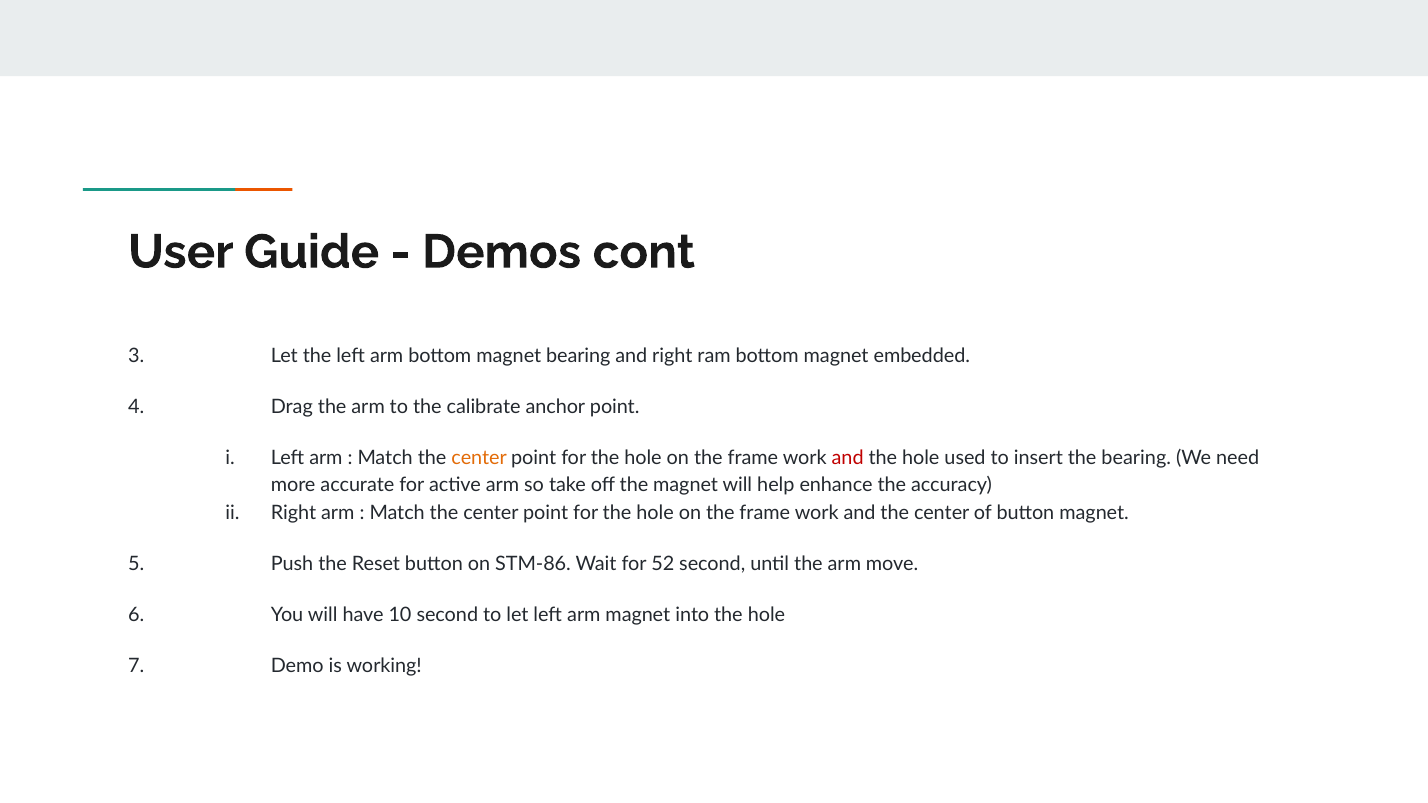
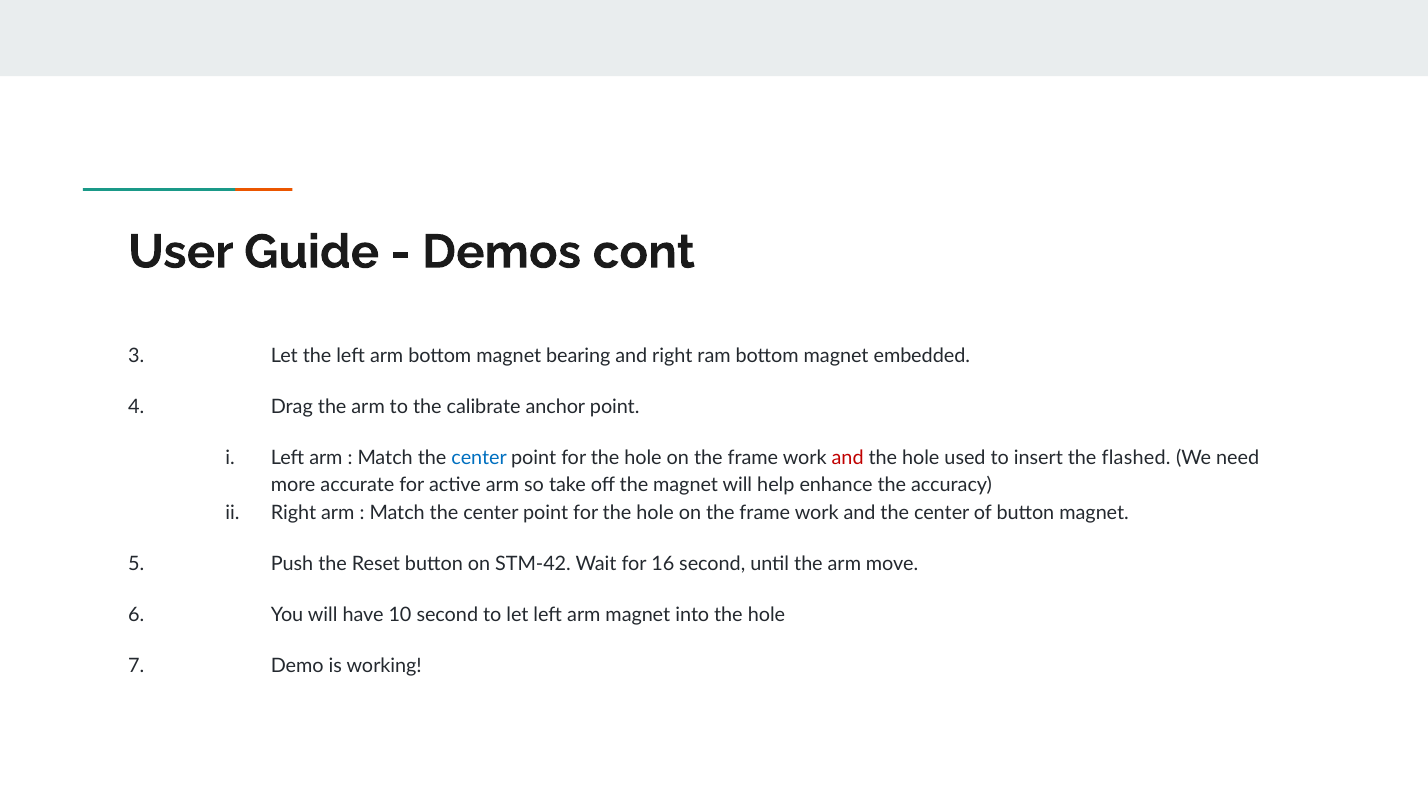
center colour: orange -> blue (479, 458)
the bearing: bearing -> flashed (1136, 458)
STM-86: STM-86 -> STM-42 (533, 564)
52: 52 -> 16 (663, 564)
